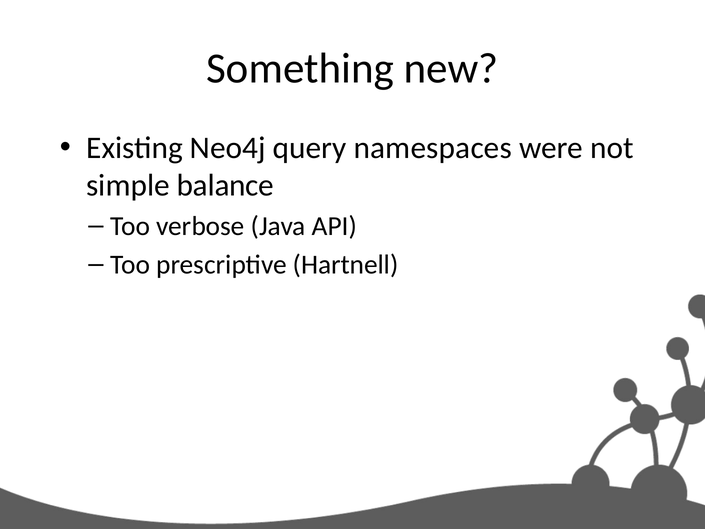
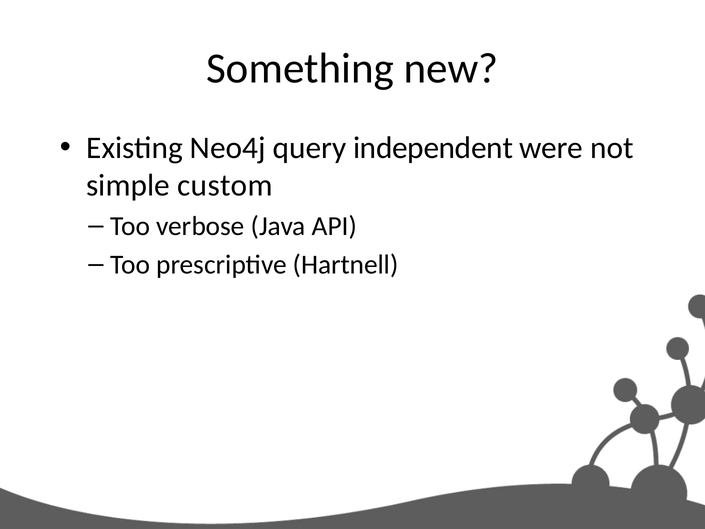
namespaces: namespaces -> independent (433, 148)
balance: balance -> custom (225, 186)
